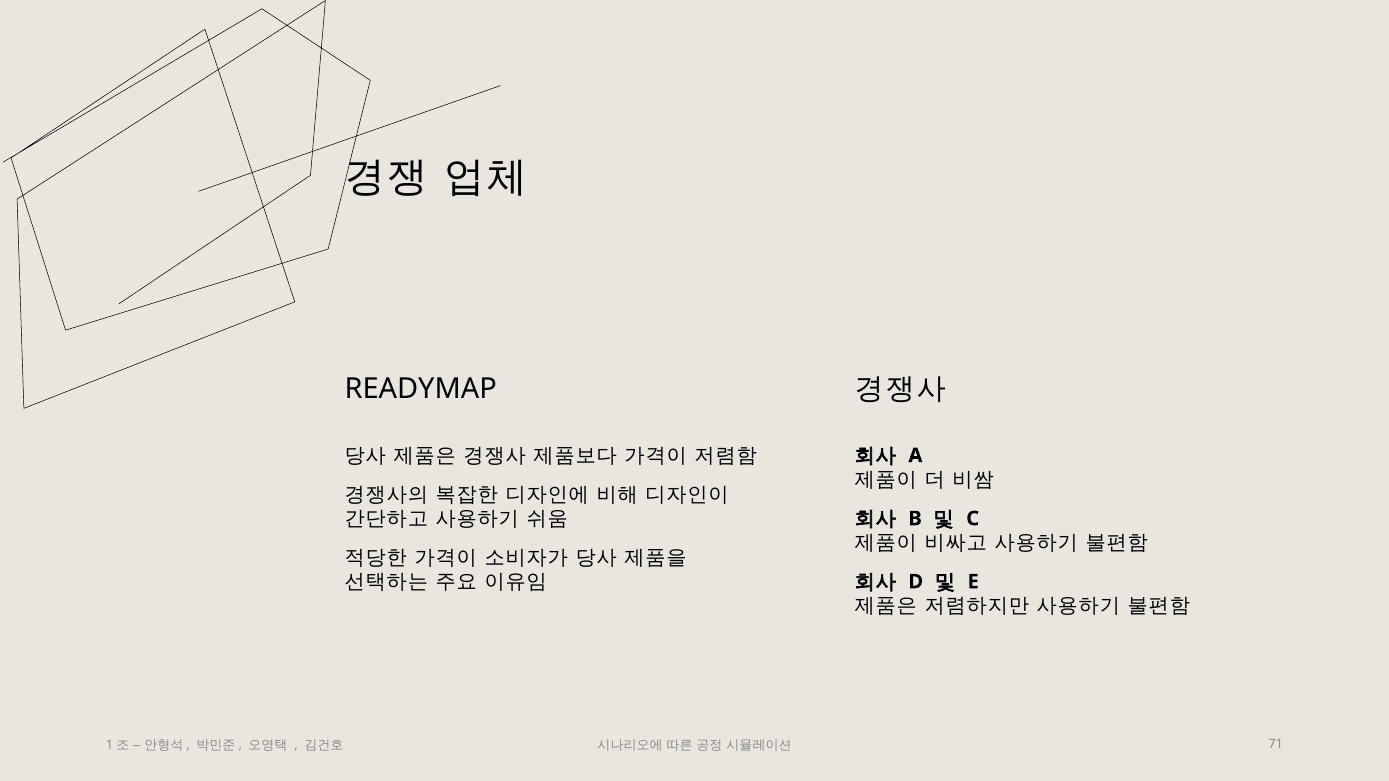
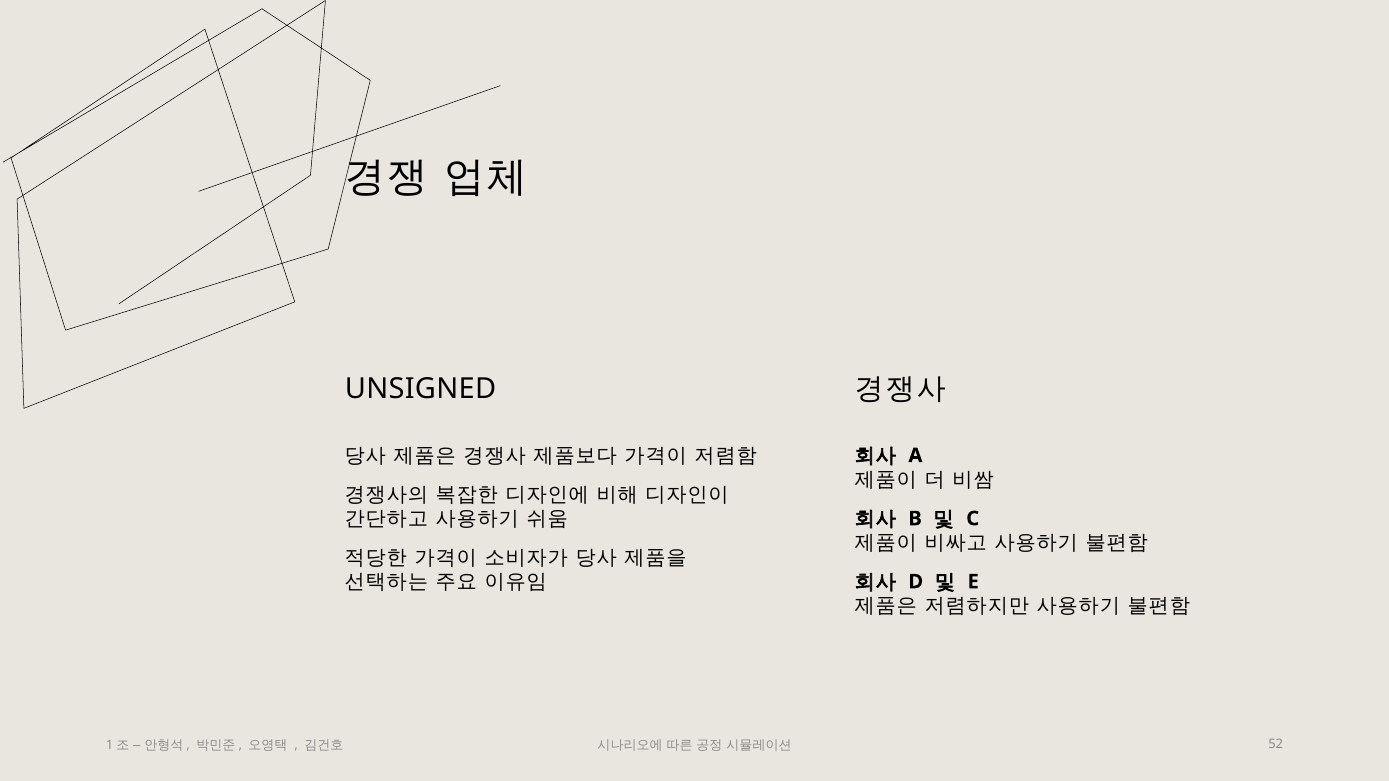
READYMAP: READYMAP -> UNSIGNED (421, 389)
71: 71 -> 52 (1276, 745)
